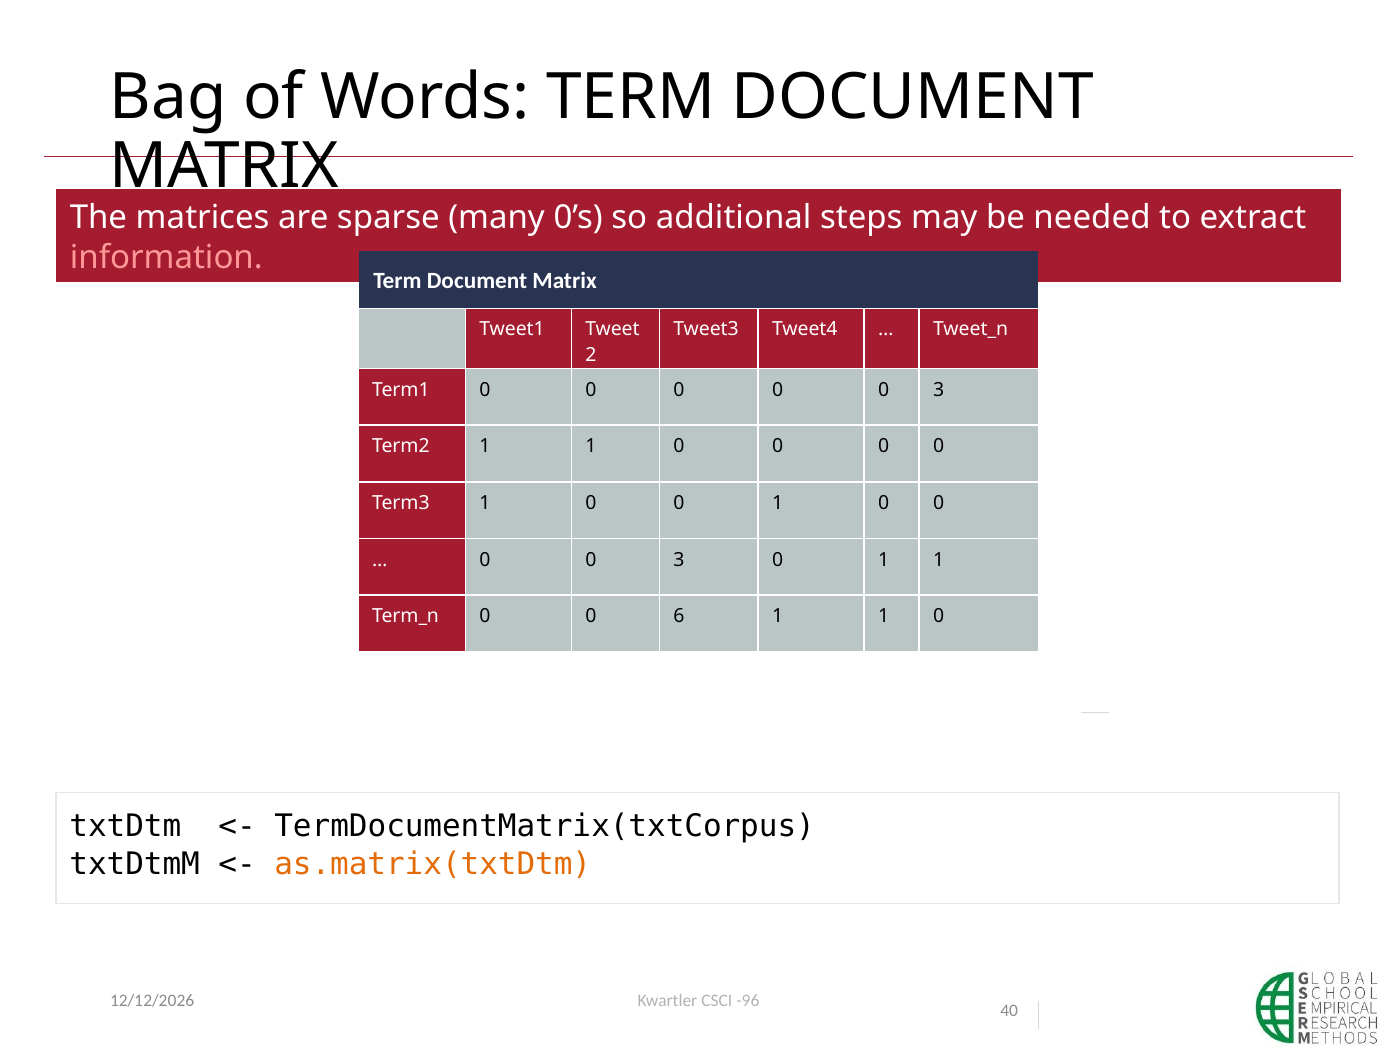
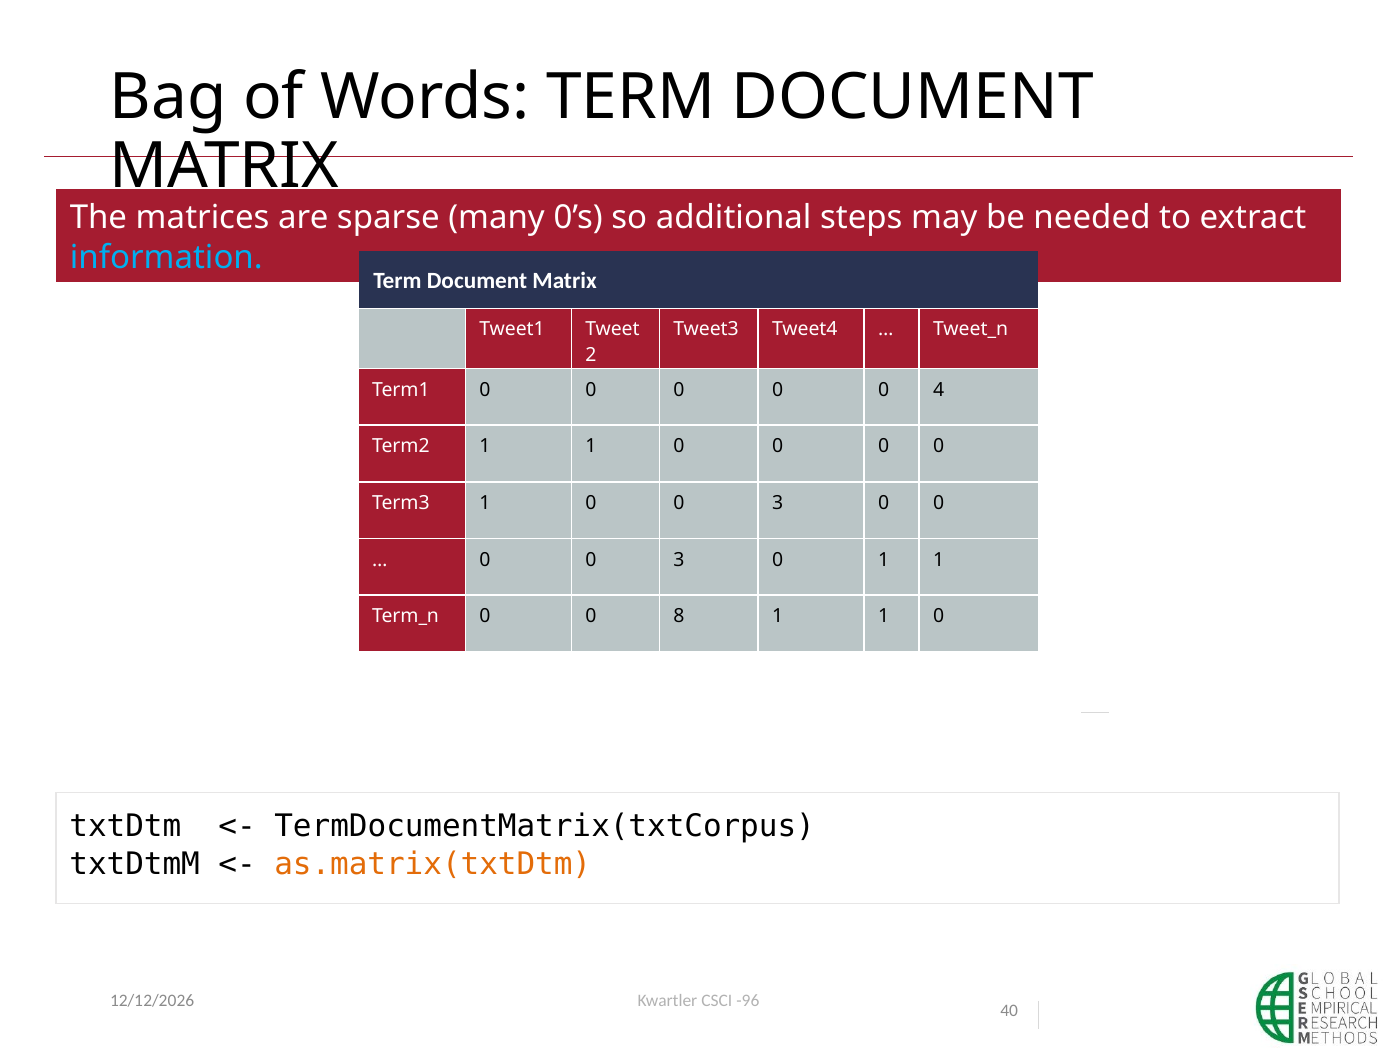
information colour: pink -> light blue (166, 258)
0 0 0 3: 3 -> 4 (939, 390)
1 0 0 1: 1 -> 3 (778, 503)
6: 6 -> 8 (679, 616)
